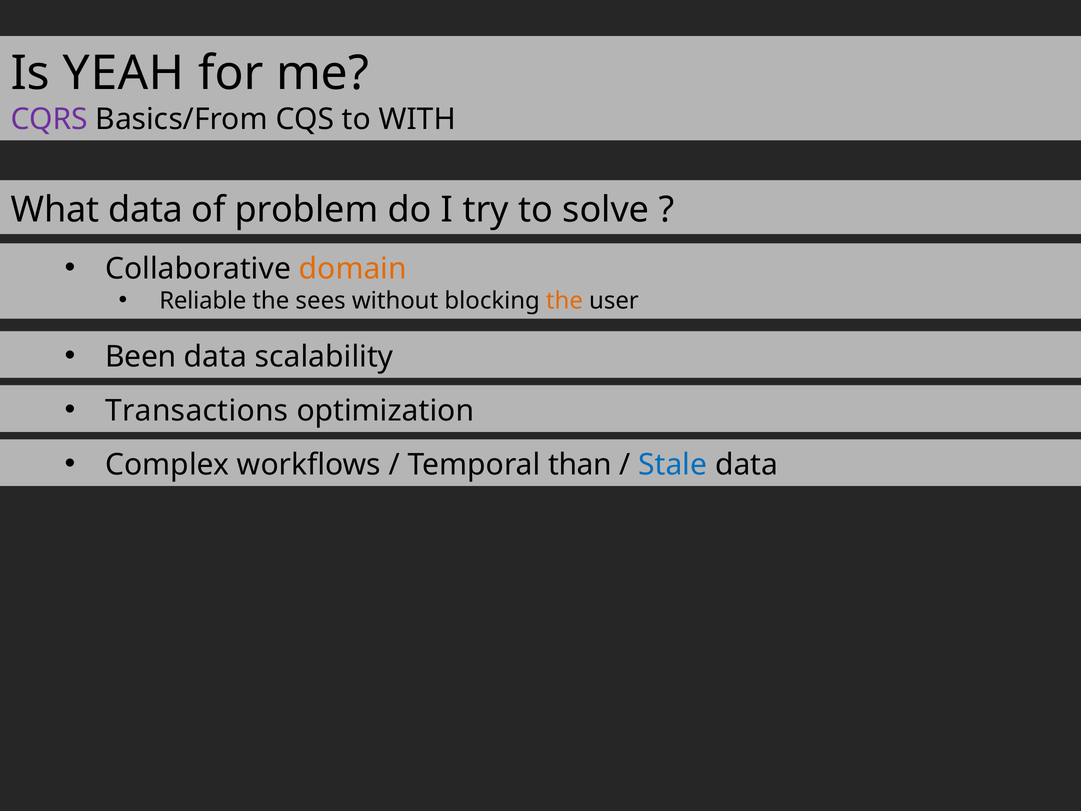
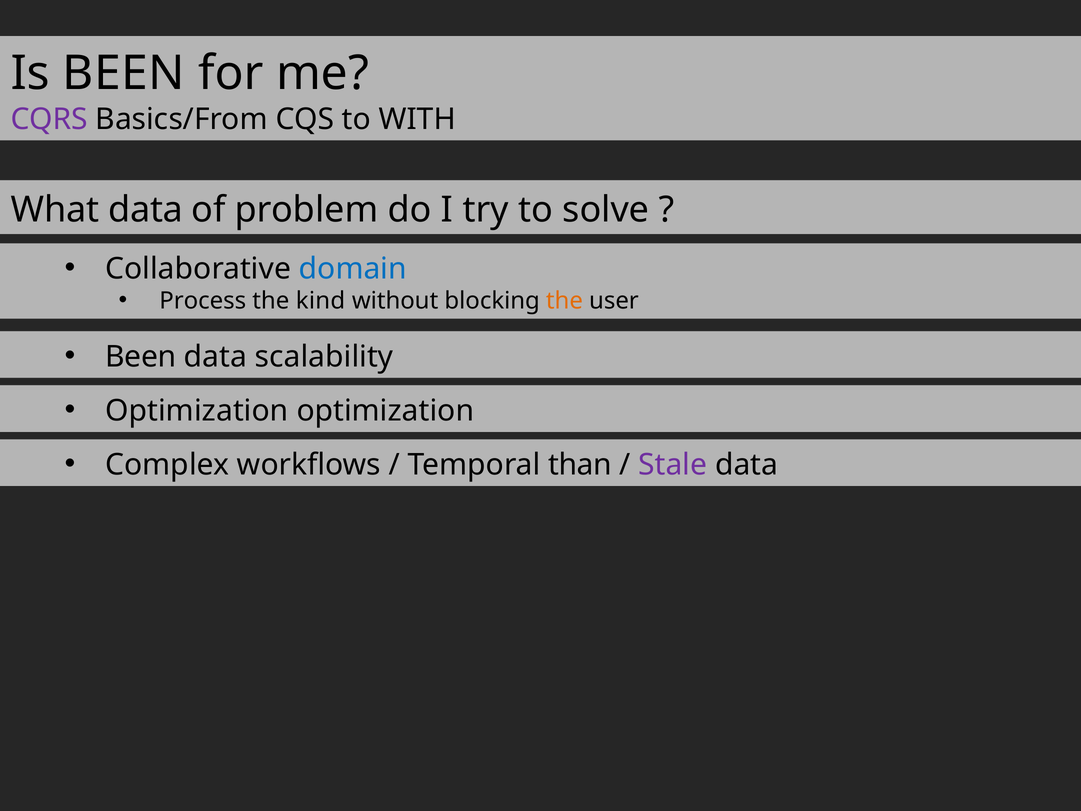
Is YEAH: YEAH -> BEEN (124, 74)
domain colour: orange -> blue (353, 269)
Reliable: Reliable -> Process (203, 301)
sees: sees -> kind (321, 301)
Transactions: Transactions -> Optimization (197, 411)
Stale colour: blue -> purple (673, 465)
